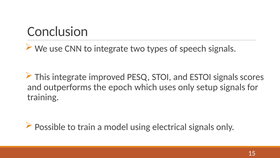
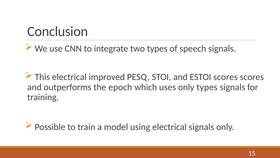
This integrate: integrate -> electrical (69, 77)
ESTOI signals: signals -> scores (226, 77)
only setup: setup -> types (207, 87)
